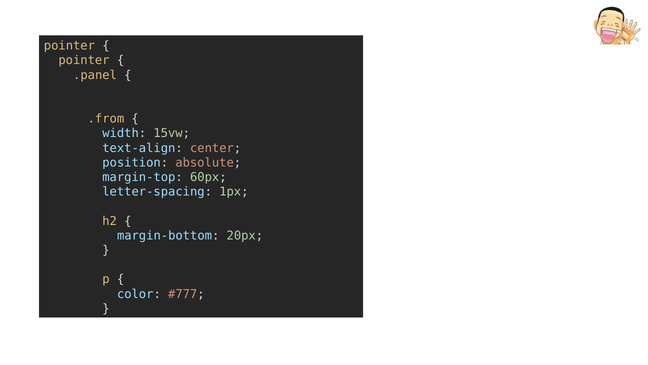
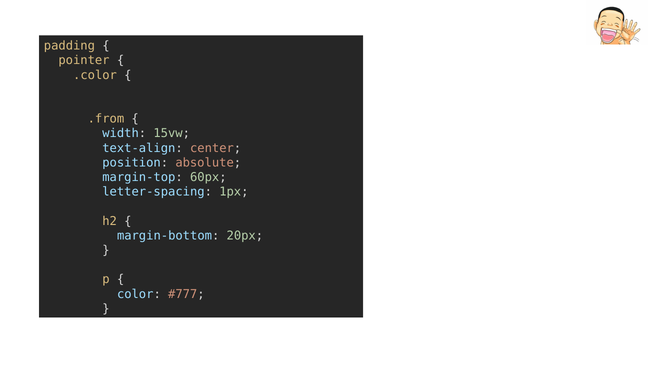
pointer: pointer -> padding (69, 46)
.panel: .panel -> .color (95, 75)
